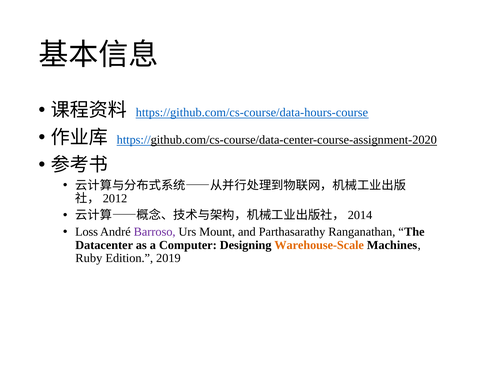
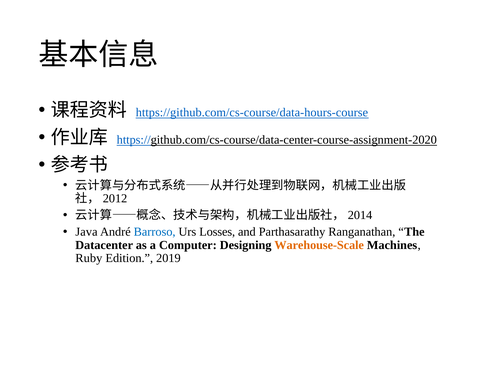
Loss: Loss -> Java (86, 232)
Barroso colour: purple -> blue (155, 232)
Mount: Mount -> Losses (217, 232)
